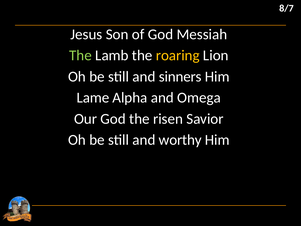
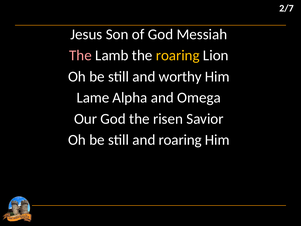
8/7: 8/7 -> 2/7 (286, 8)
The colour: light green -> pink (80, 55)
sinners: sinners -> worthy (180, 77)
and worthy: worthy -> roaring (180, 140)
